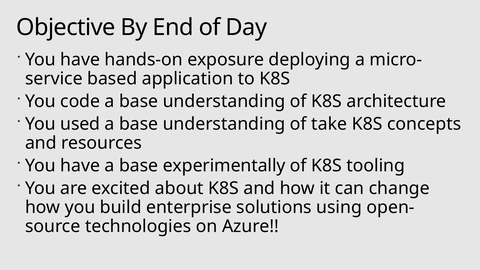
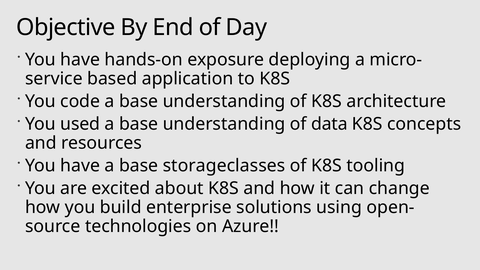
take: take -> data (329, 124)
experimentally: experimentally -> storageclasses (224, 166)
